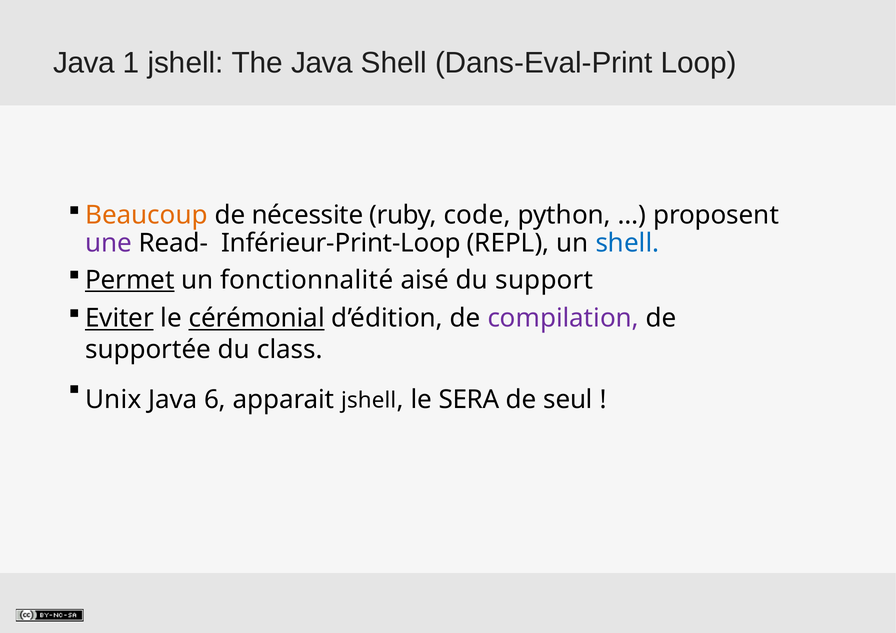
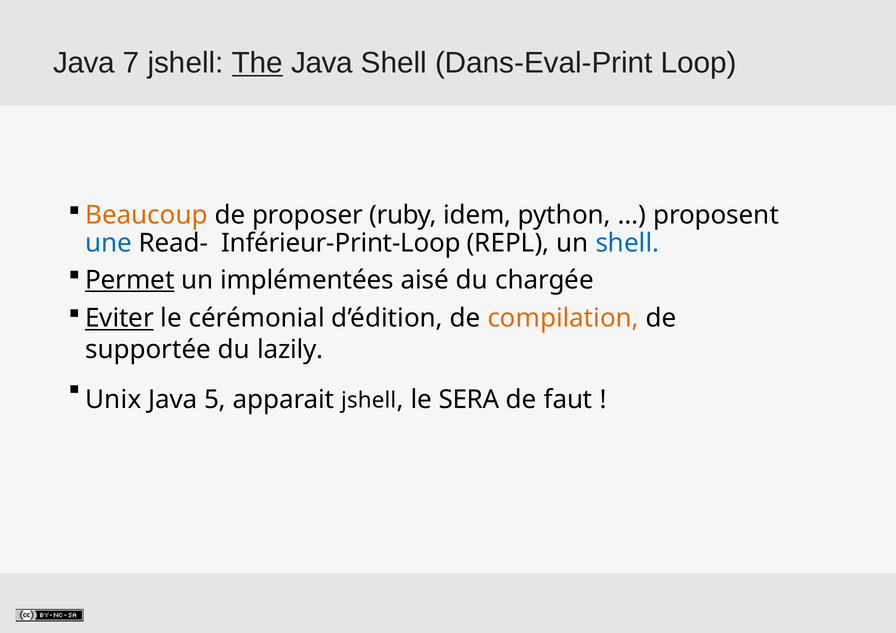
1: 1 -> 7 (131, 63)
The underline: none -> present (257, 63)
nécessite: nécessite -> proposer (307, 215)
code: code -> idem (477, 215)
une colour: purple -> blue (109, 243)
fonctionnalité: fonctionnalité -> implémentées (307, 280)
support: support -> chargée (545, 280)
cérémonial underline: present -> none (257, 318)
compilation colour: purple -> orange (563, 318)
class: class -> lazily (290, 350)
6: 6 -> 5 (215, 400)
seul: seul -> faut (568, 400)
